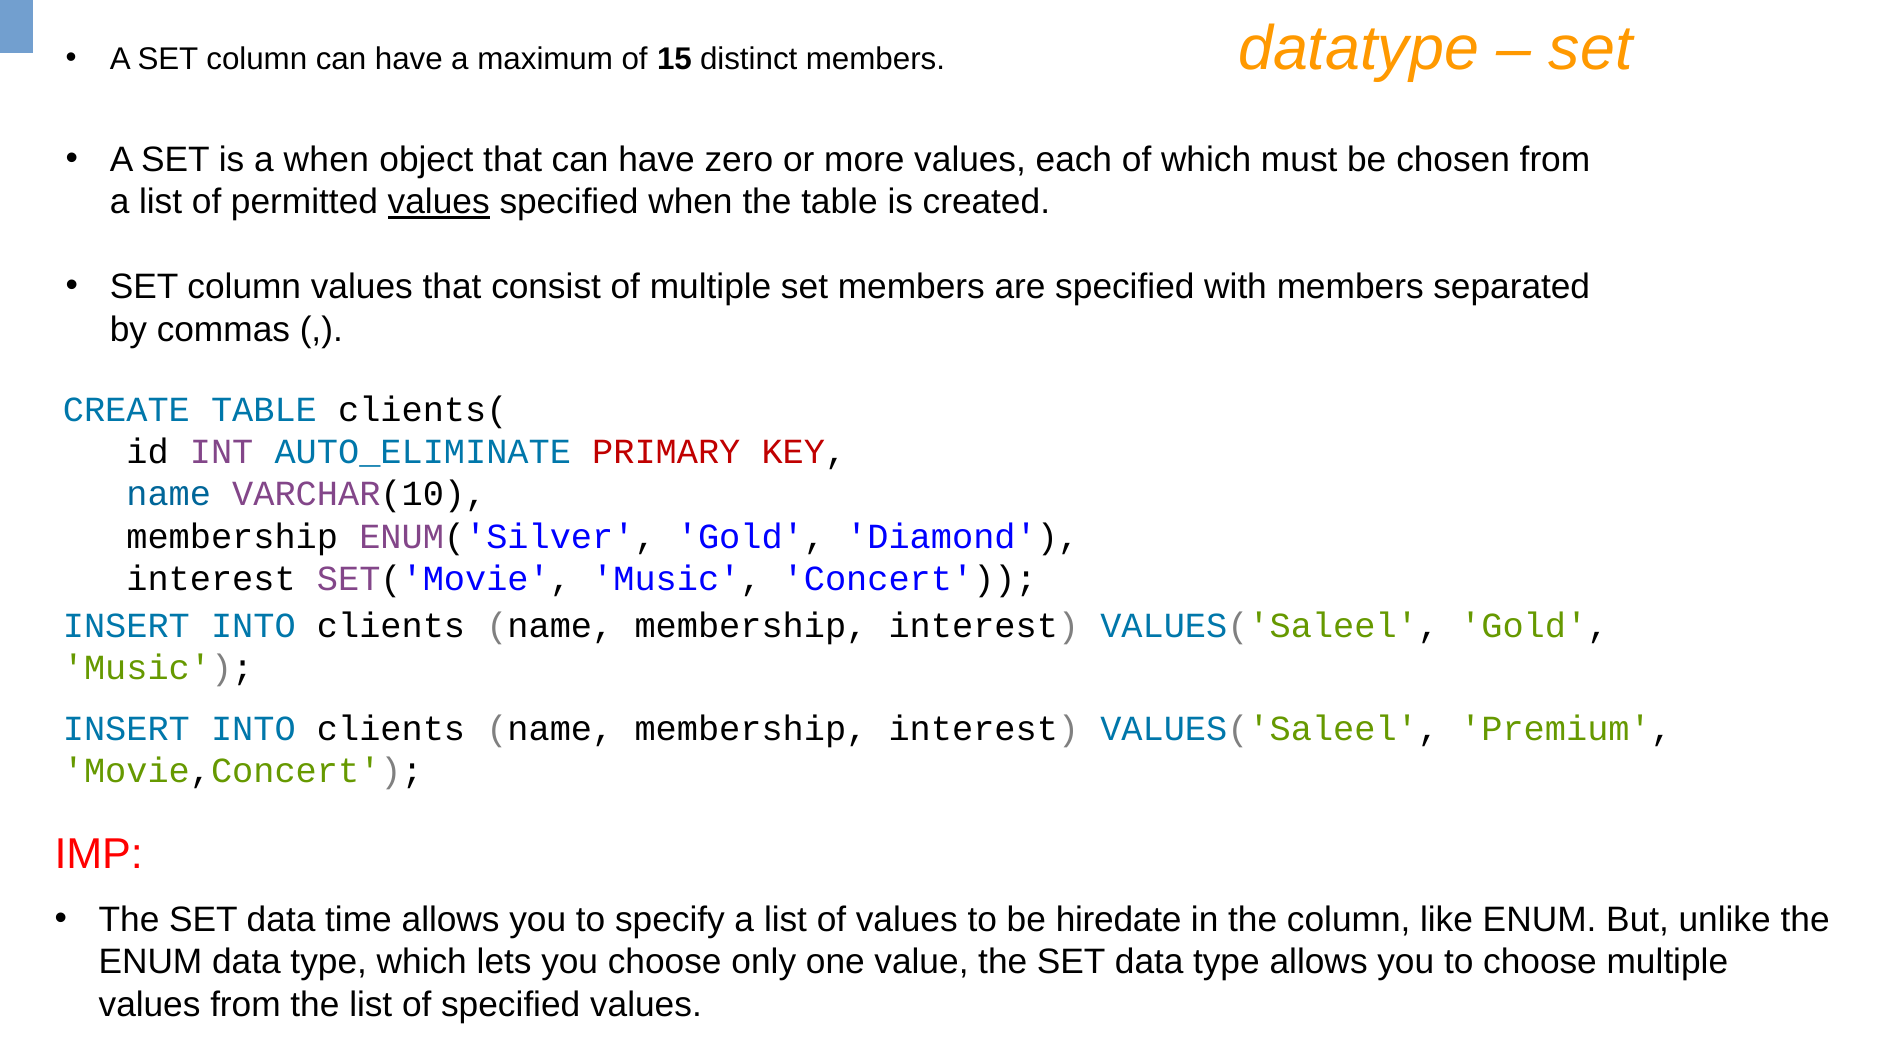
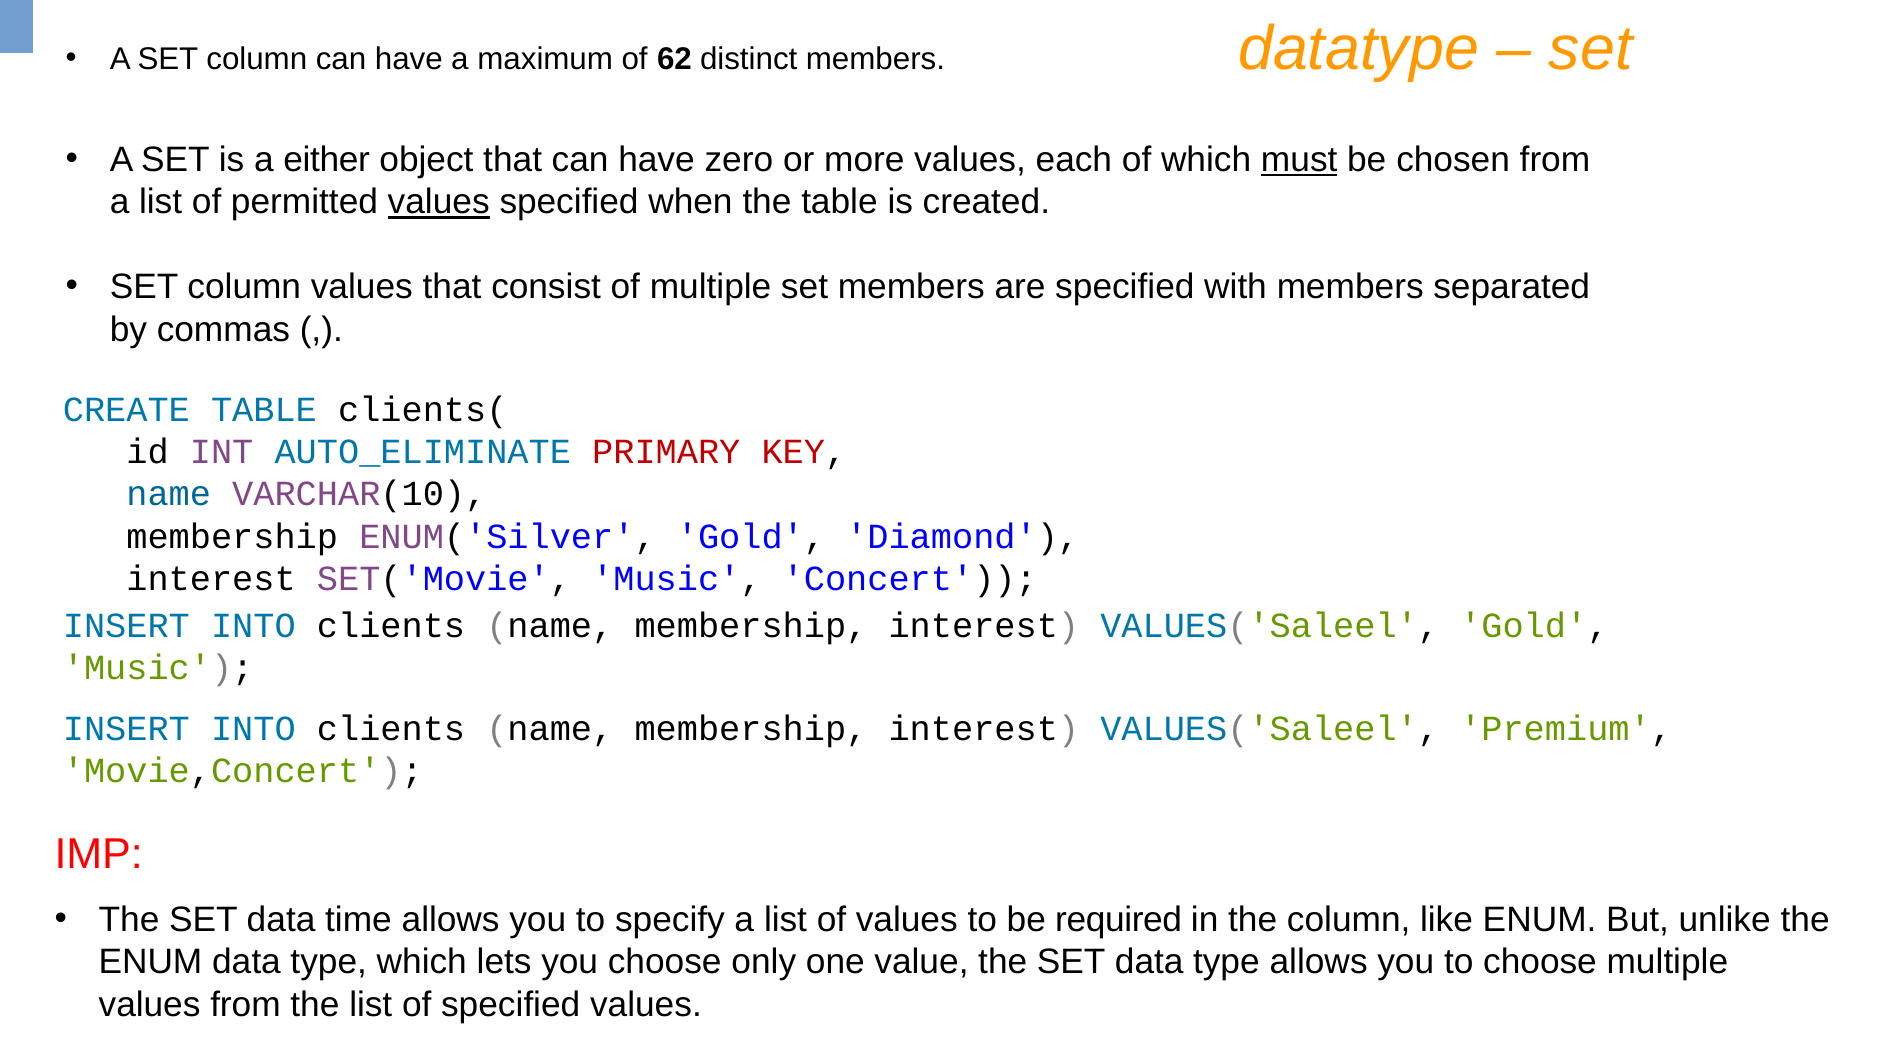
15: 15 -> 62 (674, 59)
a when: when -> either (327, 160)
must underline: none -> present (1299, 160)
hiredate: hiredate -> required (1119, 919)
